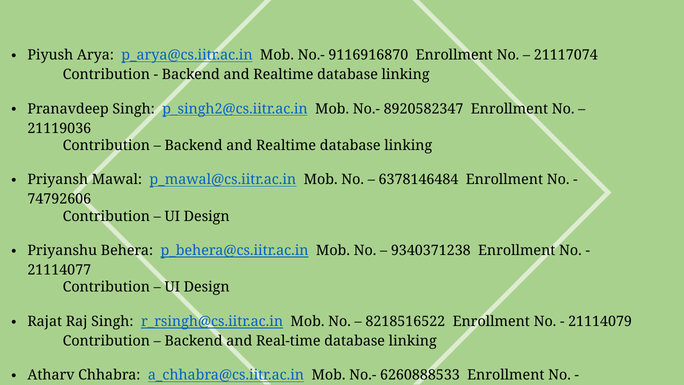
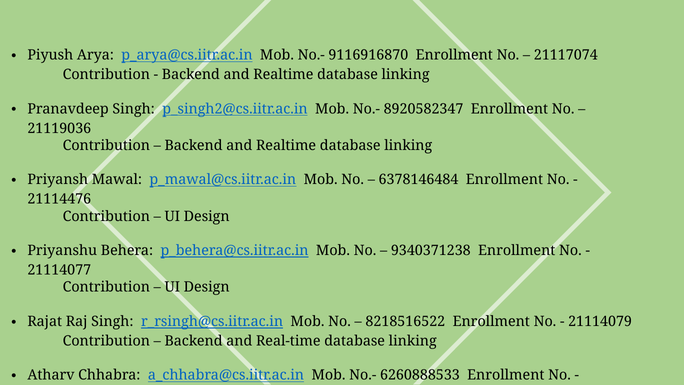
74792606: 74792606 -> 21114476 (59, 199)
